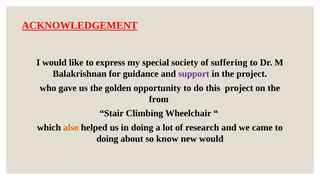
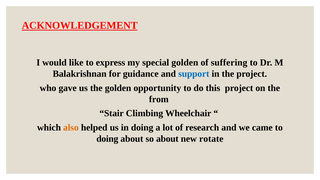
special society: society -> golden (185, 63)
support colour: purple -> blue (194, 74)
so know: know -> about (167, 139)
new would: would -> rotate (211, 139)
